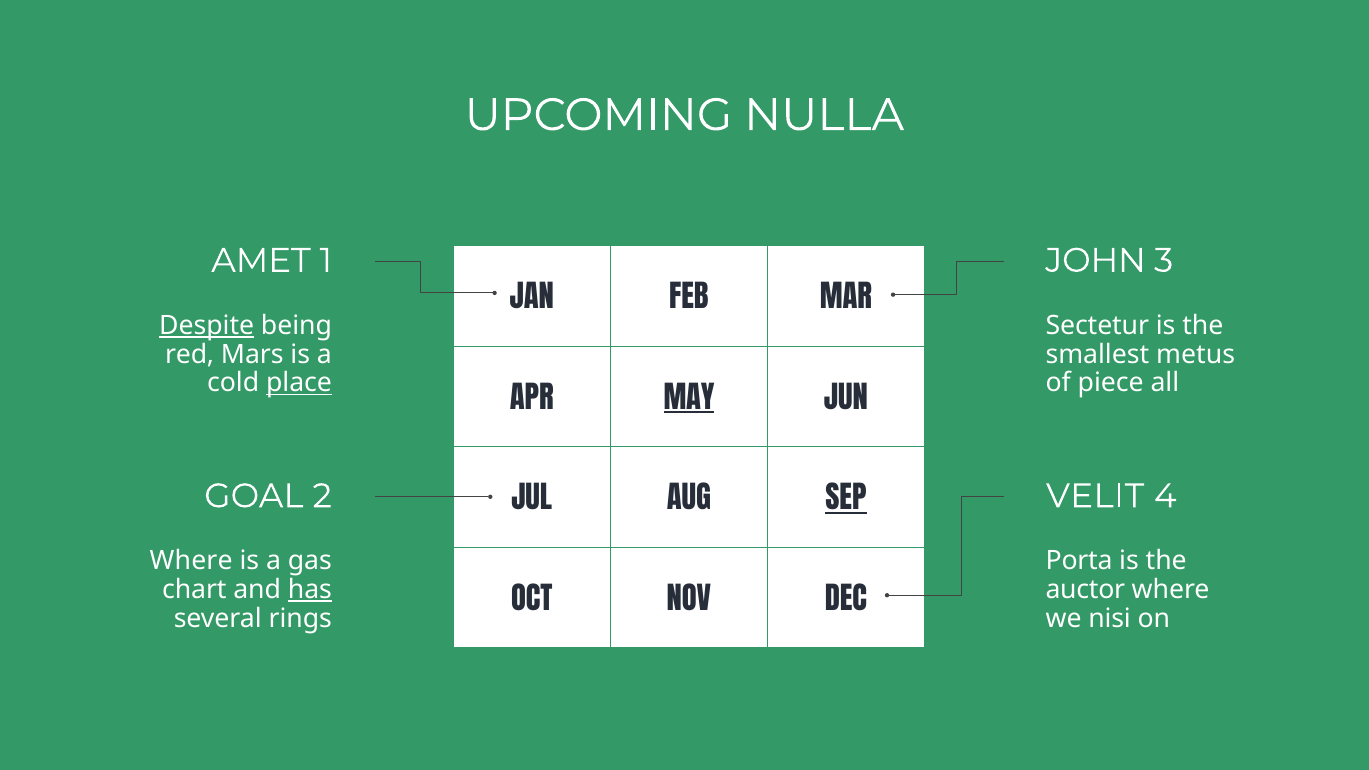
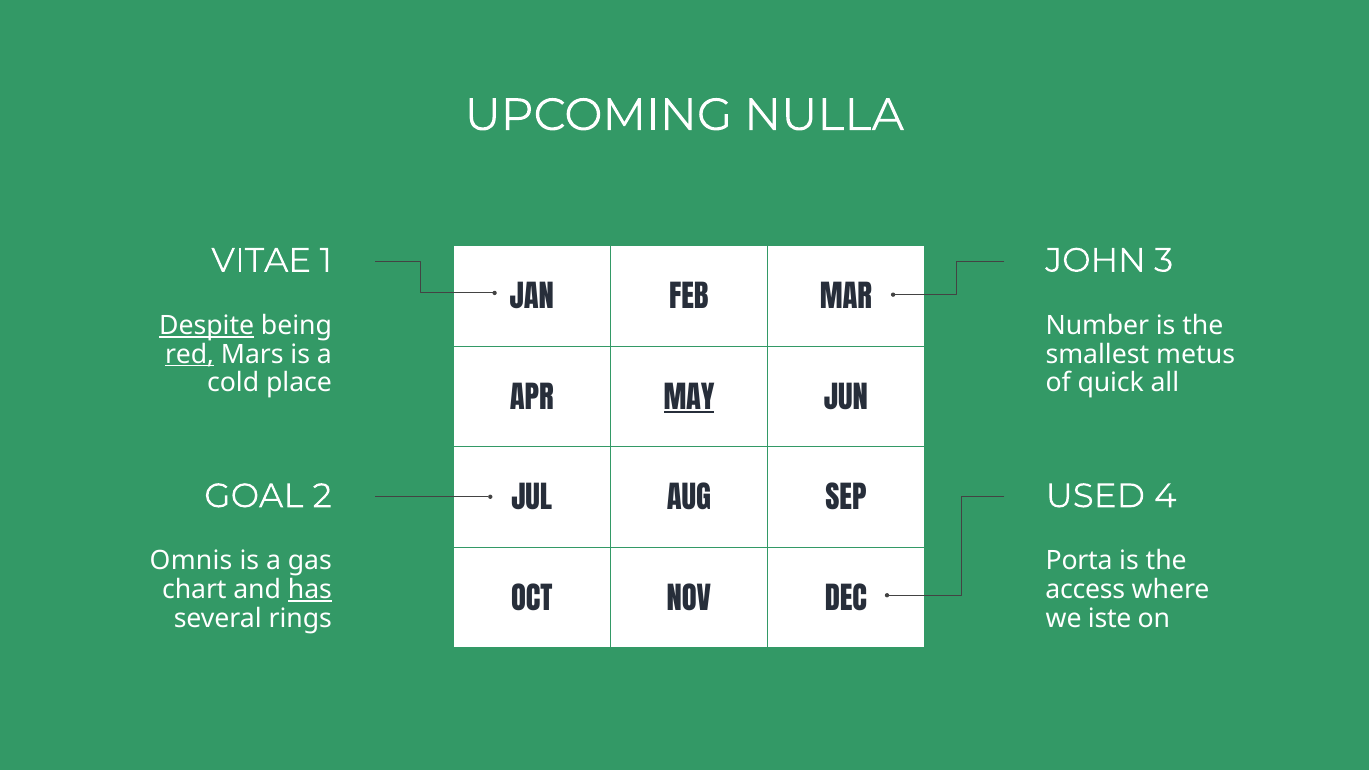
AMET: AMET -> VITAE (261, 261)
Sectetur: Sectetur -> Number (1097, 325)
red underline: none -> present (190, 354)
place underline: present -> none (299, 383)
piece: piece -> quick (1111, 383)
VELIT: VELIT -> USED (1095, 496)
SEP underline: present -> none (846, 500)
Where: Where -> Omnis (191, 561)
auctor: auctor -> access (1085, 590)
nisi: nisi -> iste (1110, 619)
